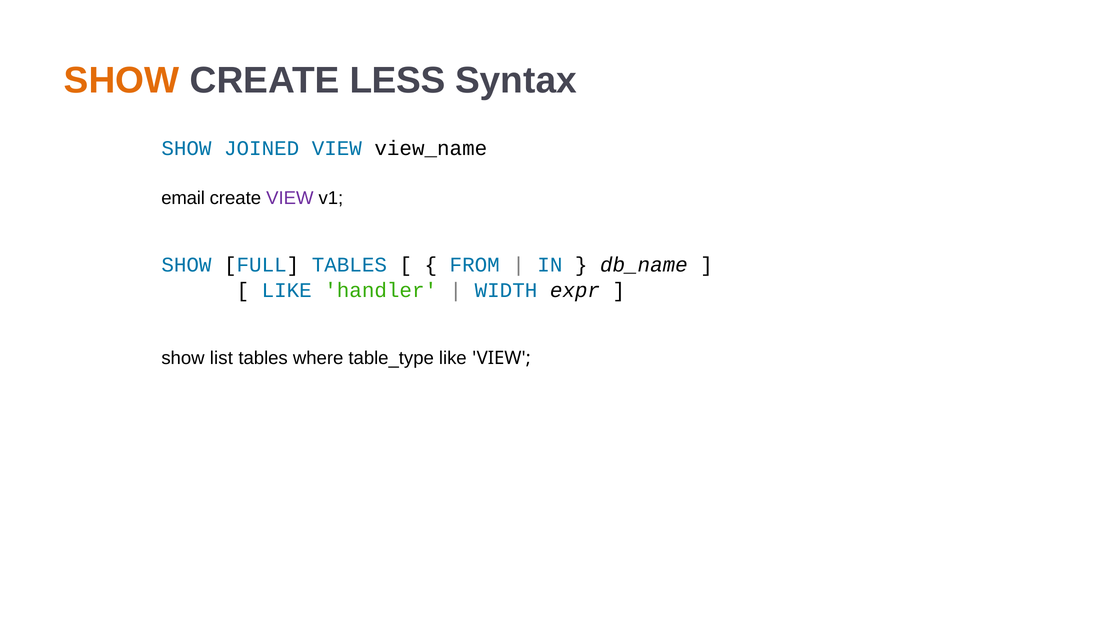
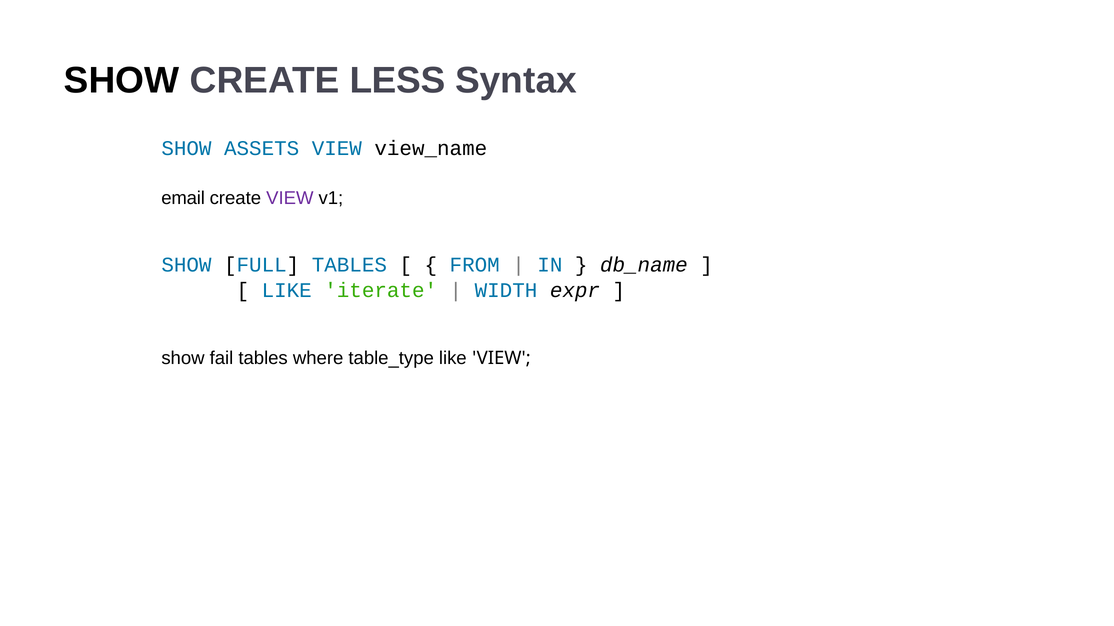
SHOW colour: orange -> black (122, 81)
JOINED: JOINED -> ASSETS (262, 148)
handler: handler -> iterate (381, 290)
list: list -> fail (221, 359)
